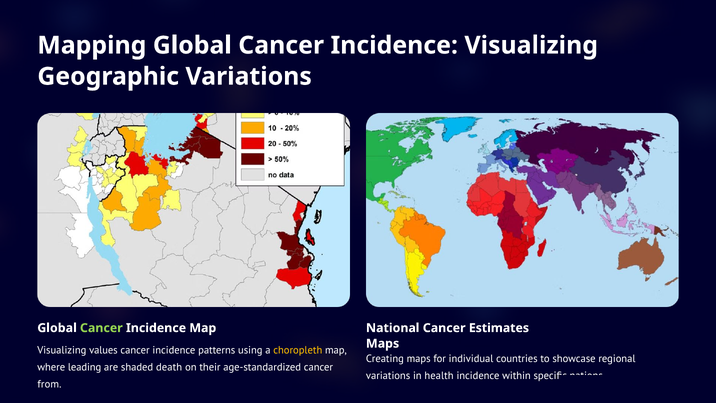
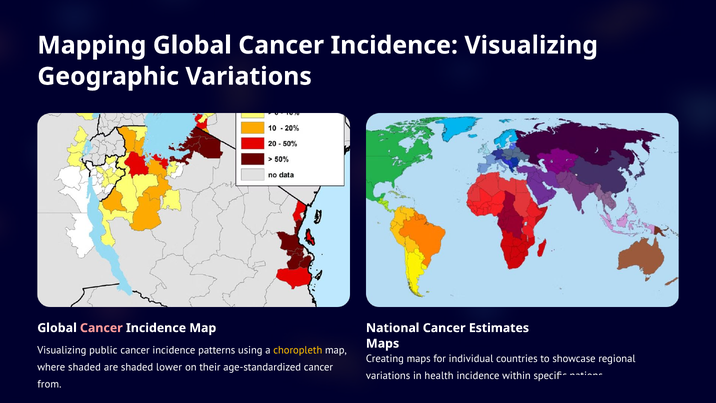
Cancer colour: light green -> pink (101, 328)
values: values -> public (103, 350)
where leading: leading -> shaded (84, 367)
death: death -> lower (169, 367)
